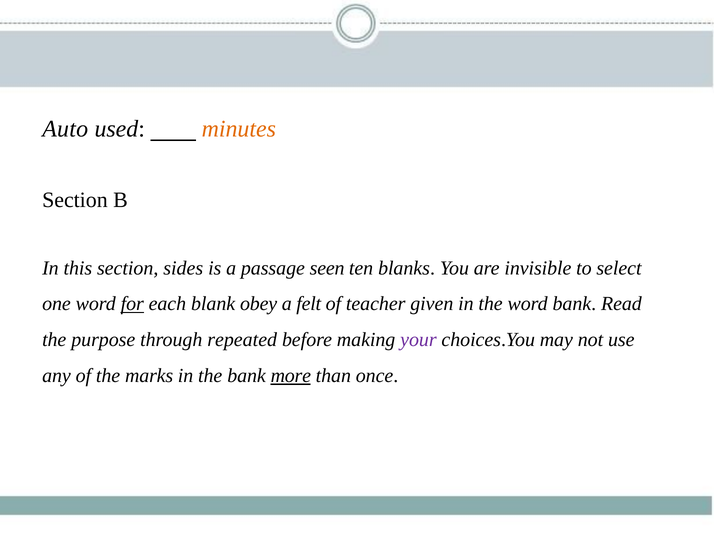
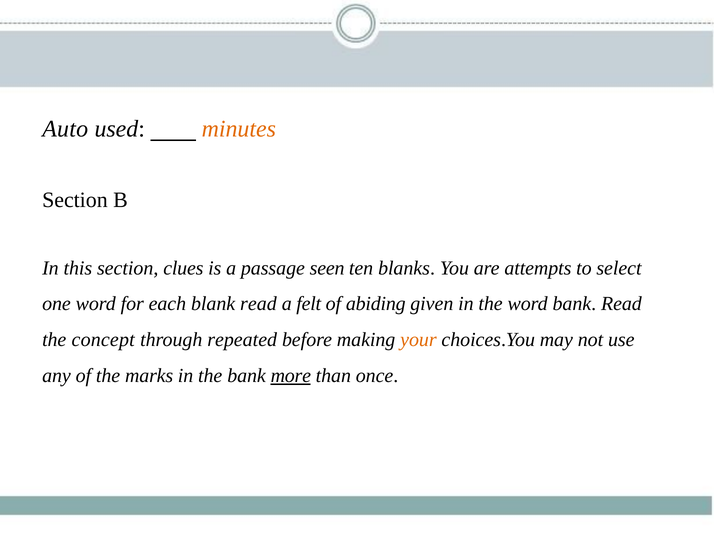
sides: sides -> clues (183, 268)
invisible: invisible -> attempts (538, 268)
for underline: present -> none (132, 304)
blank obey: obey -> read (258, 304)
teacher: teacher -> abiding (376, 304)
purpose: purpose -> concept (103, 340)
your colour: purple -> orange (418, 340)
